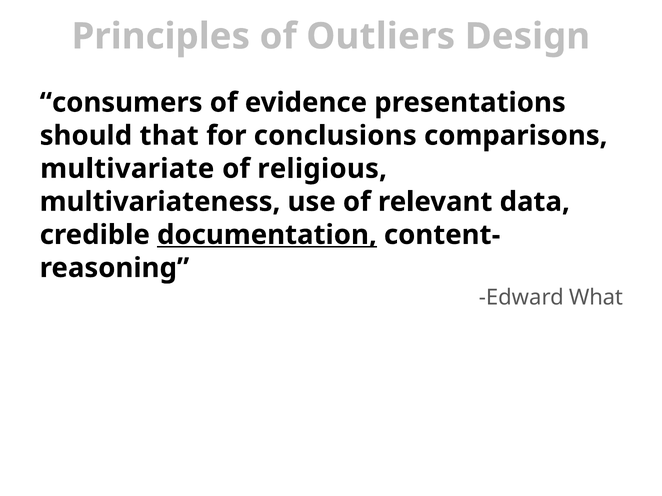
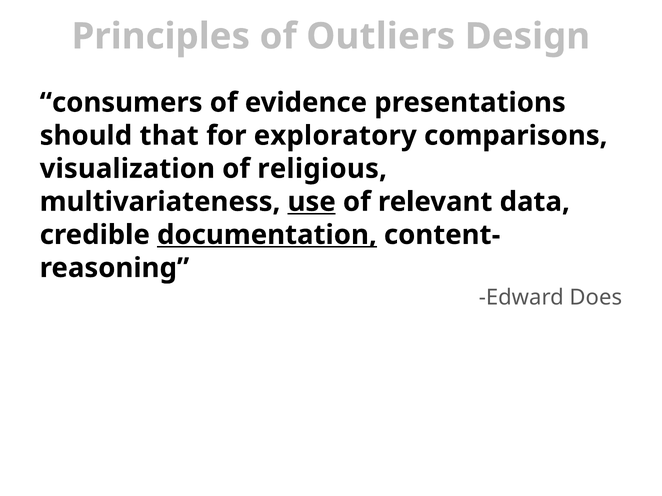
conclusions: conclusions -> exploratory (335, 136)
multivariate: multivariate -> visualization (127, 169)
use underline: none -> present (312, 202)
What: What -> Does (596, 298)
